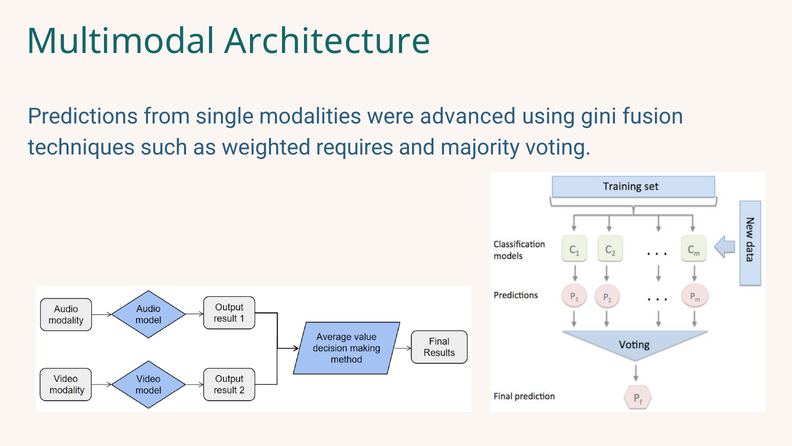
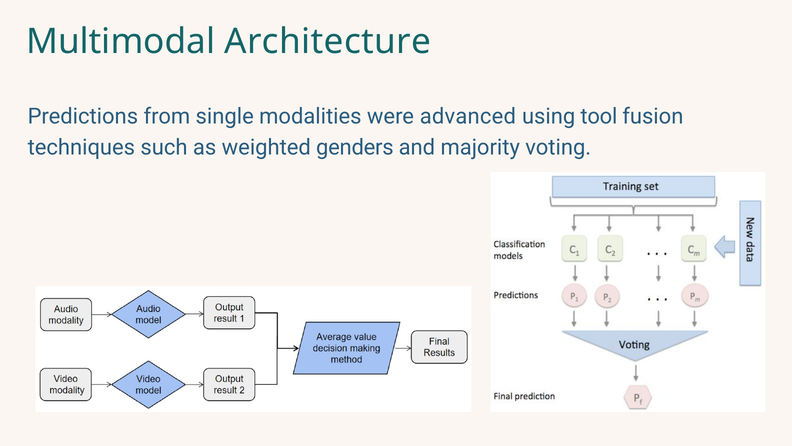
gini: gini -> tool (599, 117)
requires: requires -> genders (355, 147)
